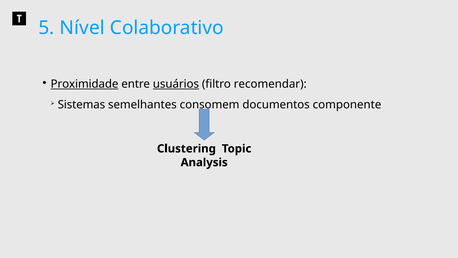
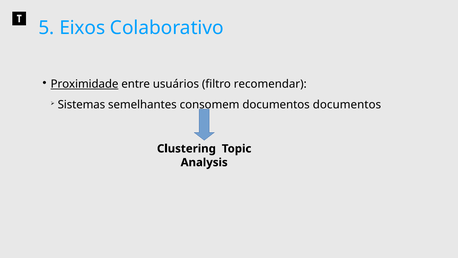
Nível: Nível -> Eixos (82, 28)
usuários underline: present -> none (176, 84)
documentos componente: componente -> documentos (347, 105)
